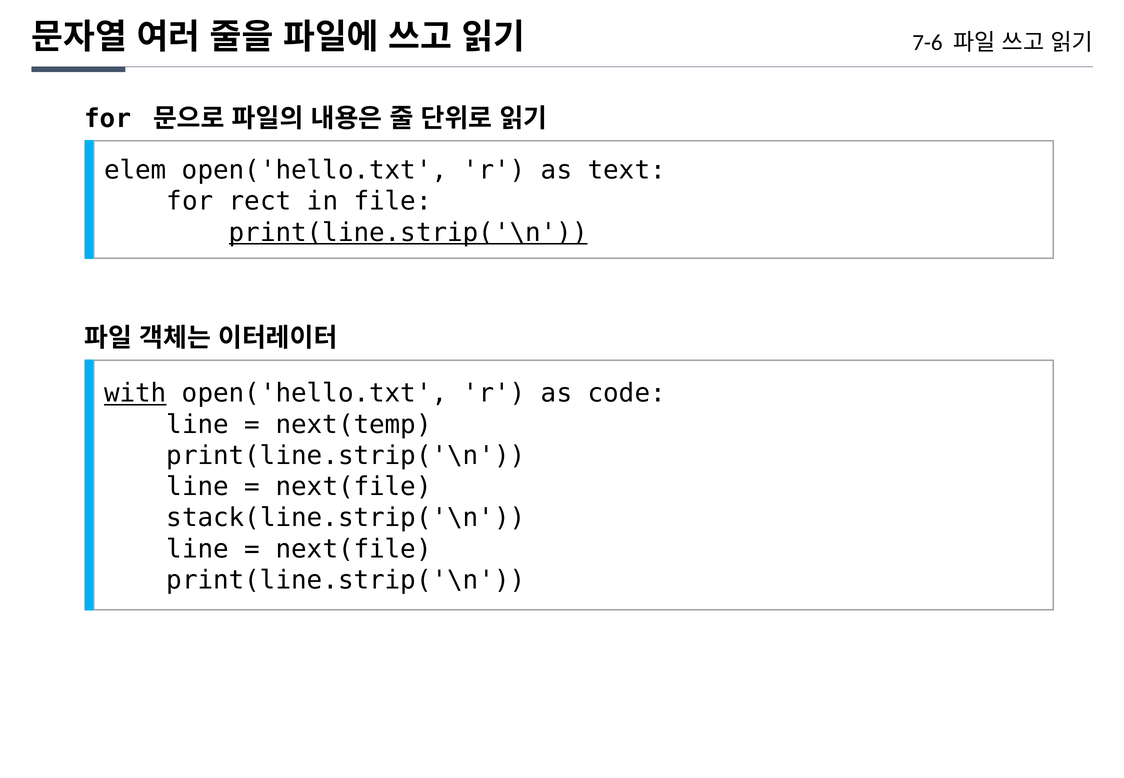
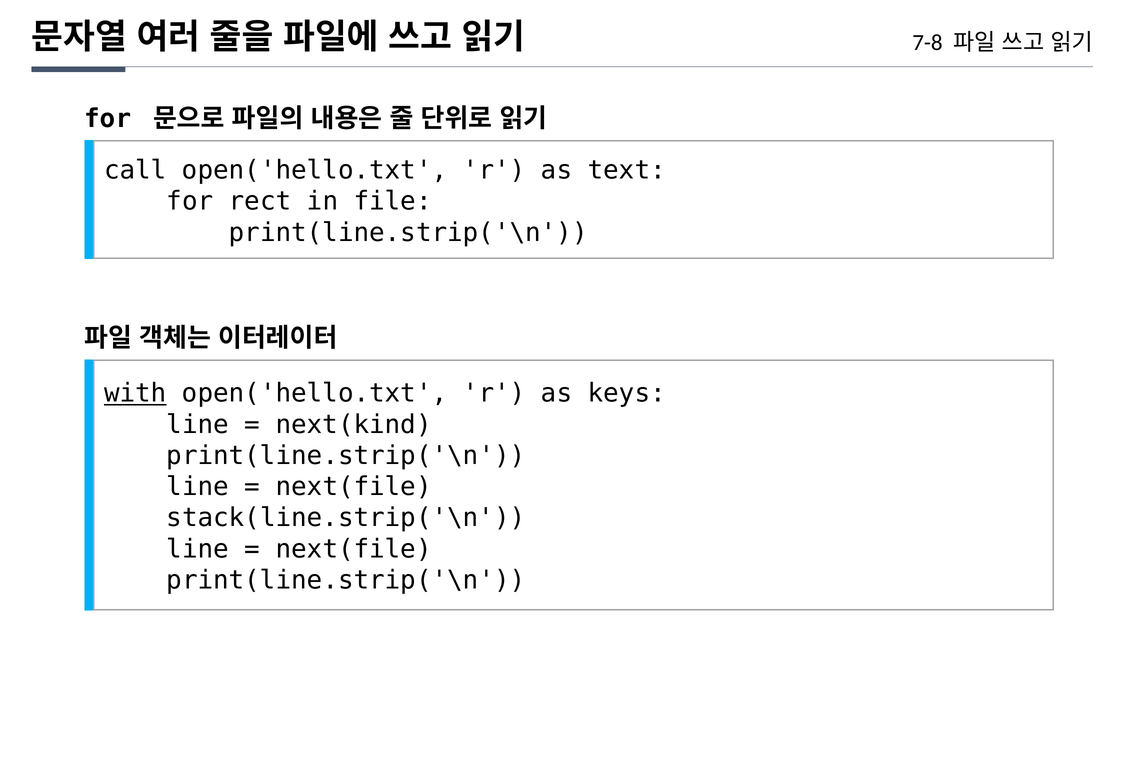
7-6: 7-6 -> 7-8 (927, 43)
elem: elem -> call (135, 170)
print(line.strip('\n underline: present -> none (408, 233)
code: code -> keys (627, 394)
next(temp: next(temp -> next(kind (354, 425)
